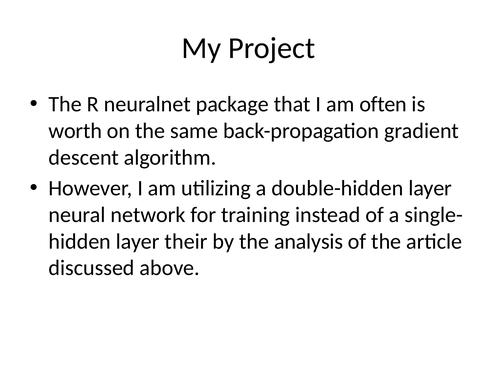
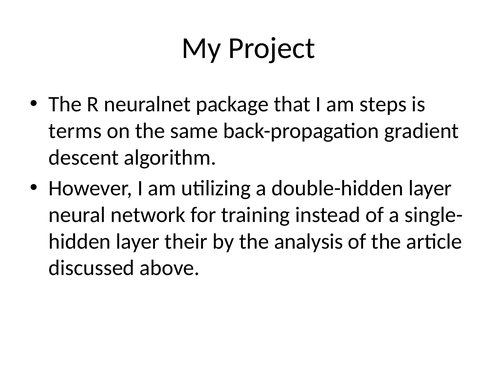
often: often -> steps (383, 104)
worth: worth -> terms (75, 131)
